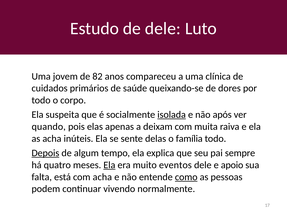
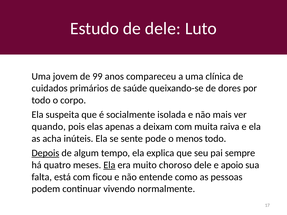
82: 82 -> 99 (97, 76)
isolada underline: present -> none (172, 115)
após: após -> mais (222, 115)
delas: delas -> pode (156, 139)
família: família -> menos (189, 139)
eventos: eventos -> choroso (175, 165)
com acha: acha -> ficou (102, 177)
como underline: present -> none (186, 177)
